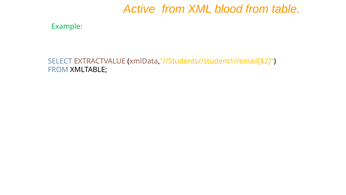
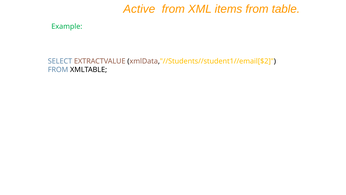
blood: blood -> items (228, 9)
